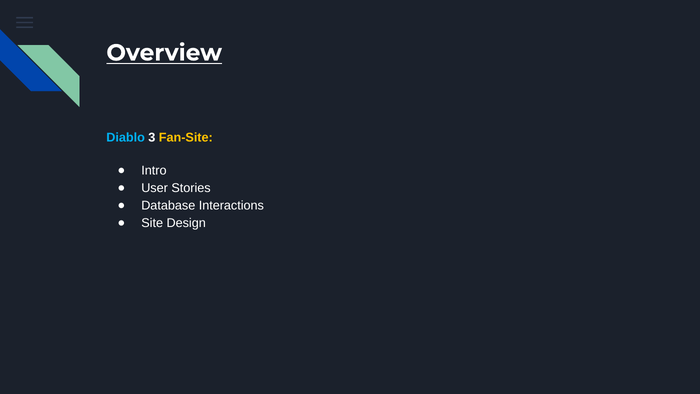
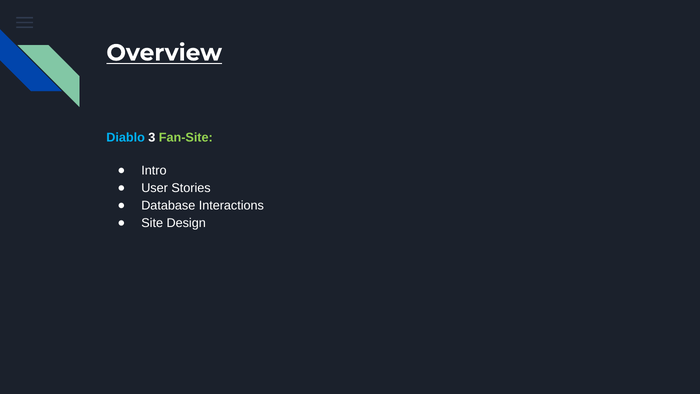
Fan-Site colour: yellow -> light green (186, 138)
